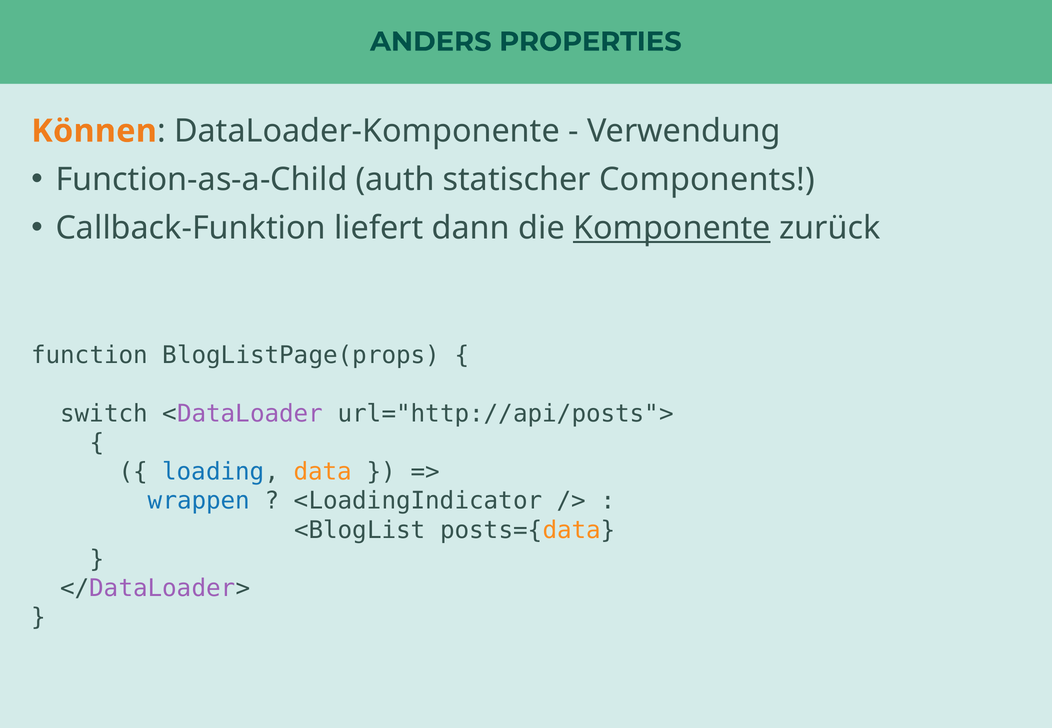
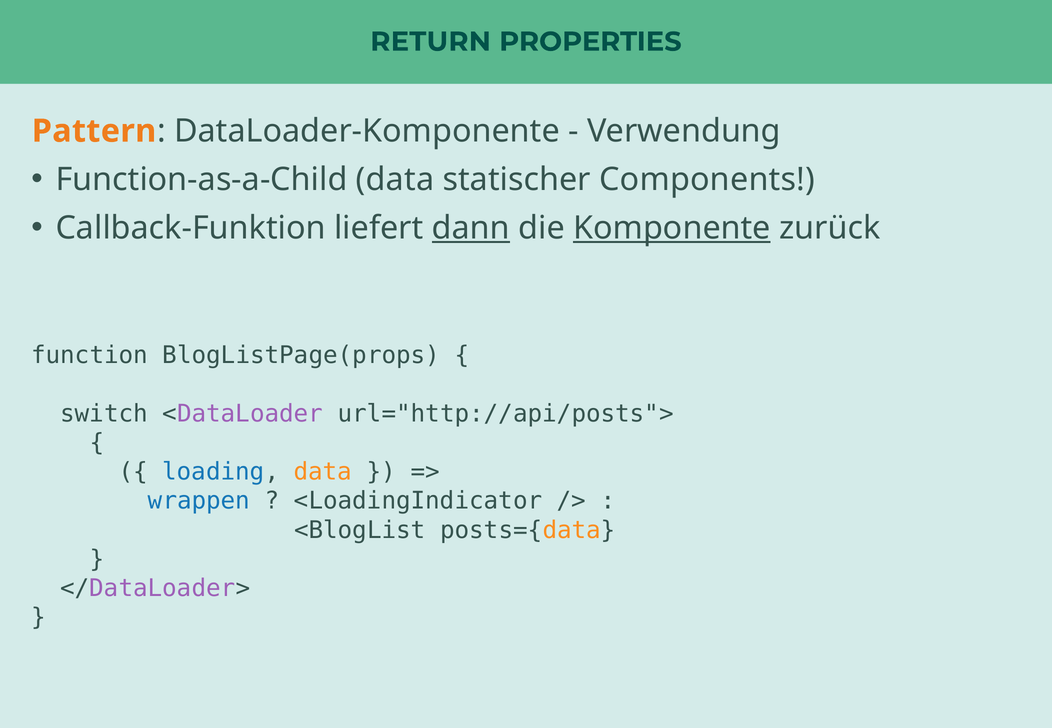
ANDERS: ANDERS -> RETURN (431, 42)
Können: Können -> Pattern (94, 131)
Function-as-a-Child auth: auth -> data (395, 180)
dann underline: none -> present (471, 228)
